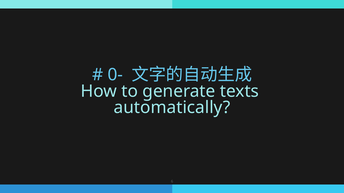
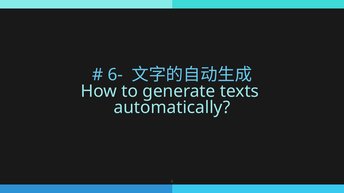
0-: 0- -> 6- (115, 75)
